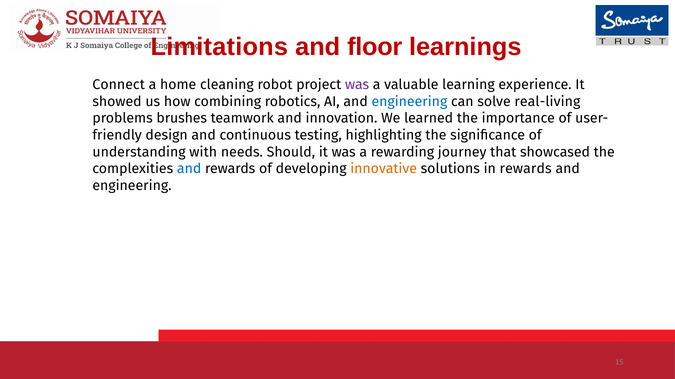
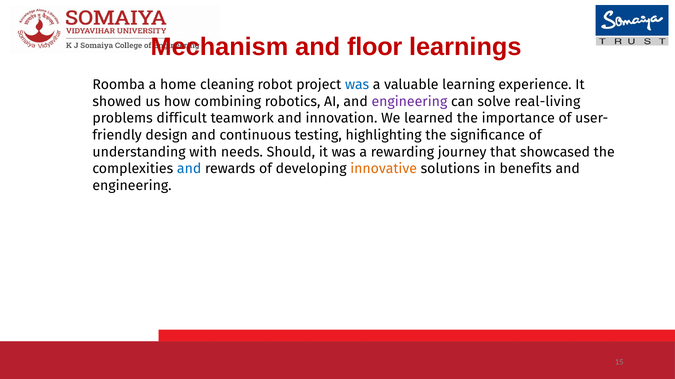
Limitations: Limitations -> Mechanism (219, 47)
Connect: Connect -> Roomba (119, 85)
was colour: purple -> blue (357, 85)
engineering colour: blue -> purple (409, 102)
brushes: brushes -> difficult (182, 118)
in rewards: rewards -> benefits (526, 169)
